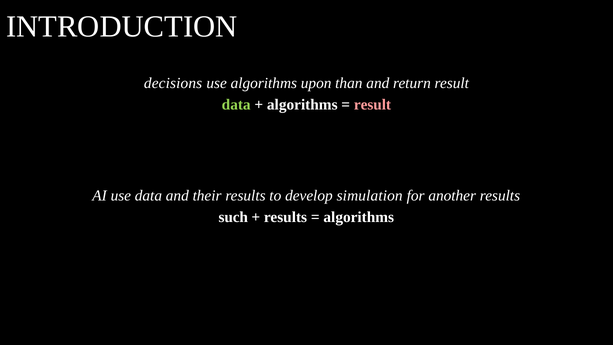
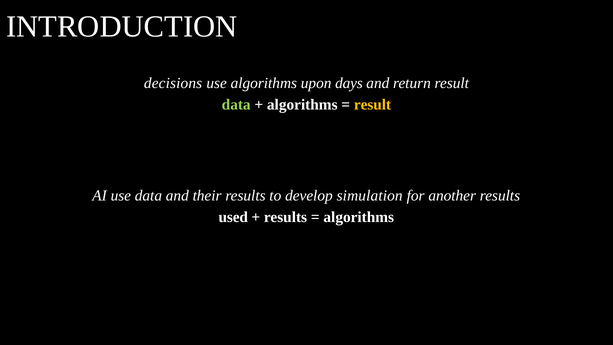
than: than -> days (349, 83)
result colour: pink -> yellow (373, 105)
such: such -> used (233, 217)
